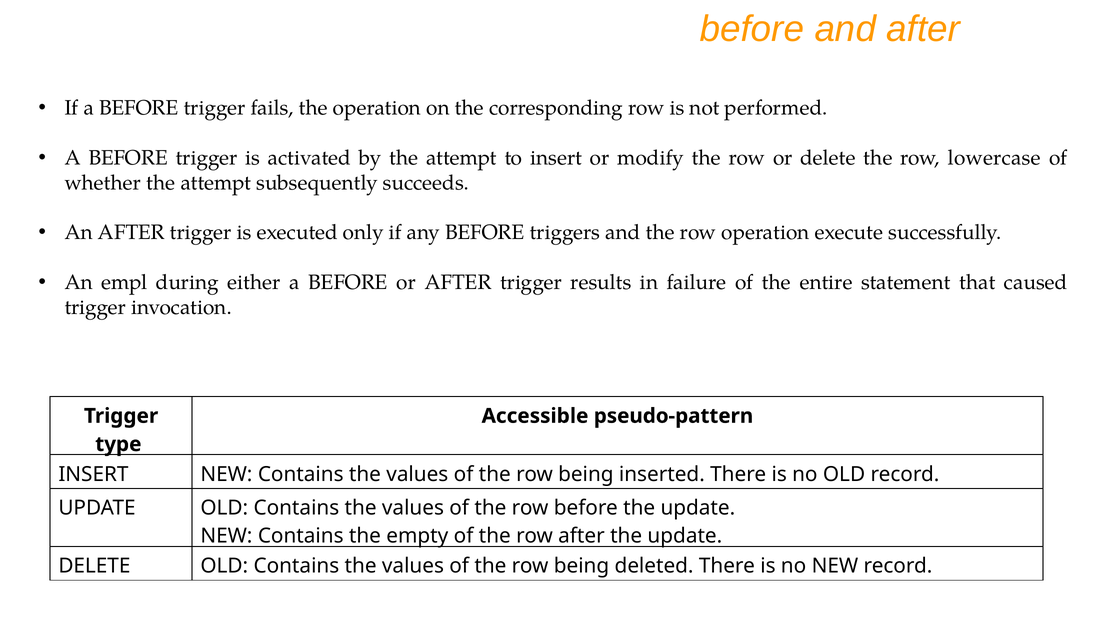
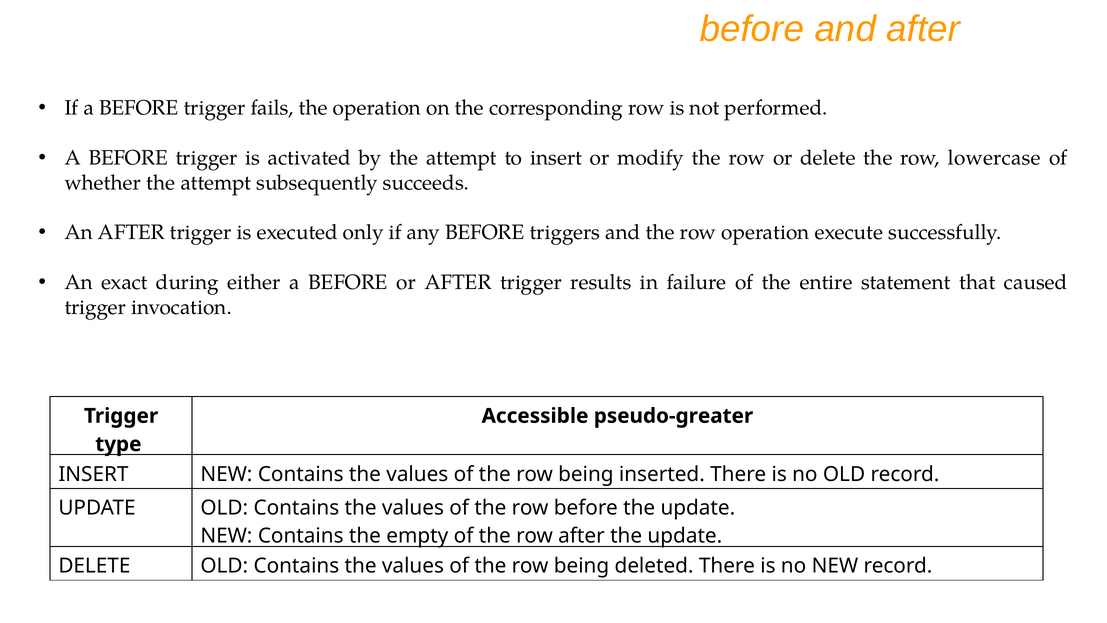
empl: empl -> exact (124, 282)
pseudo-pattern: pseudo-pattern -> pseudo-greater (673, 416)
